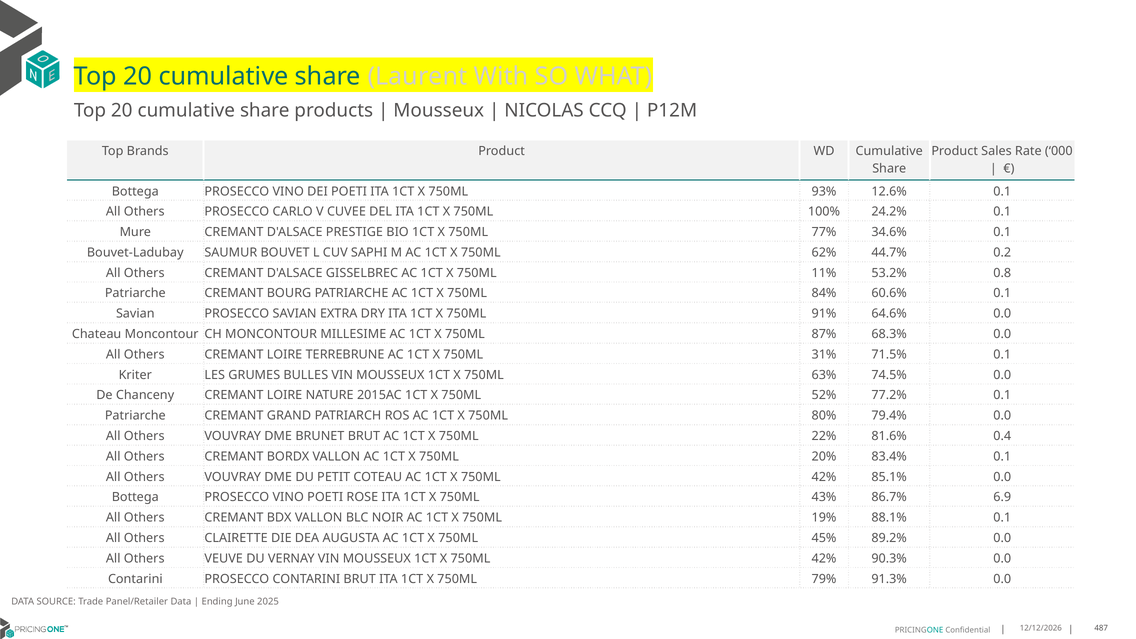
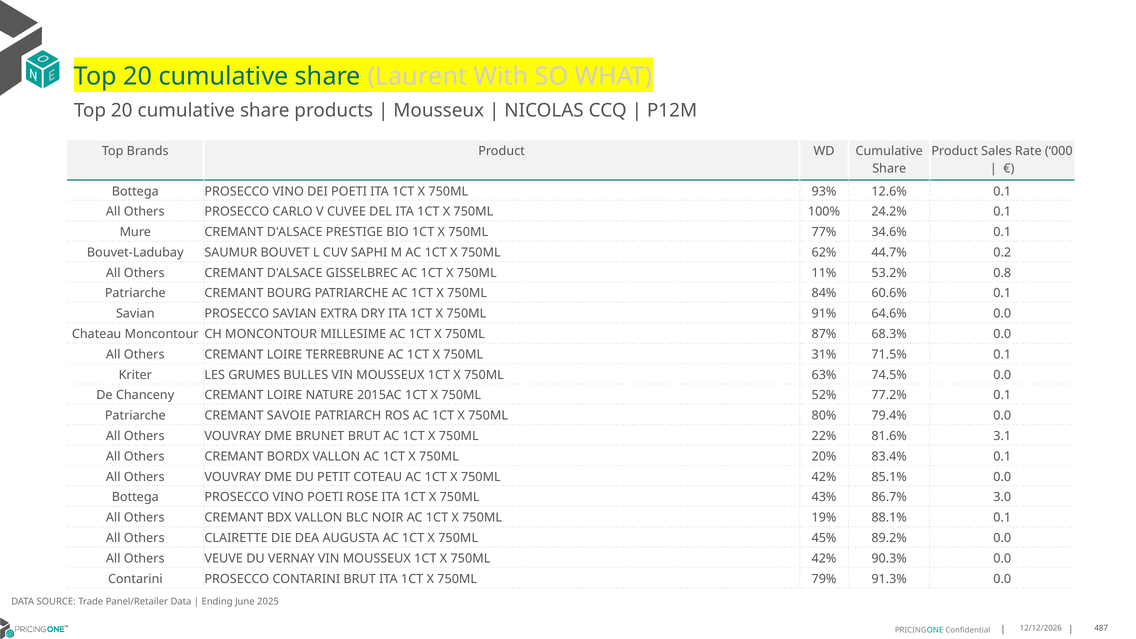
GRAND: GRAND -> SAVOIE (289, 416)
0.4: 0.4 -> 3.1 (1002, 436)
6.9: 6.9 -> 3.0 (1002, 497)
